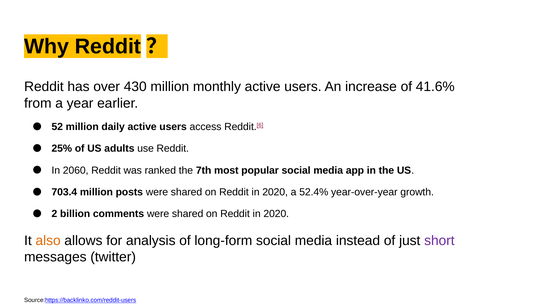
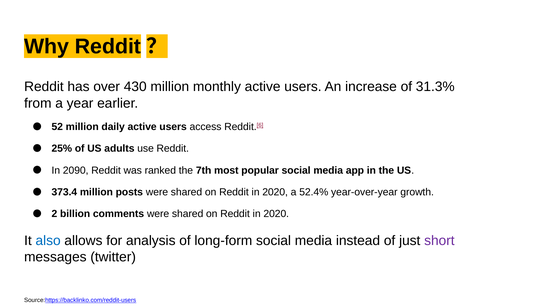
41.6%: 41.6% -> 31.3% (435, 87)
2060: 2060 -> 2090 (76, 171)
703.4: 703.4 -> 373.4 (64, 192)
also colour: orange -> blue (48, 241)
